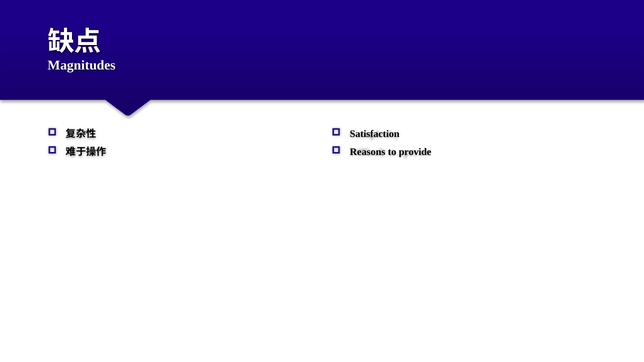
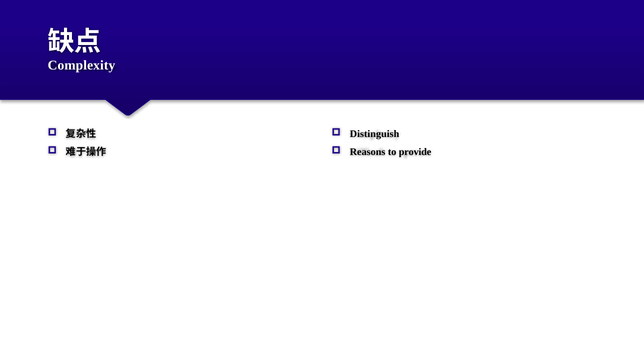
Magnitudes: Magnitudes -> Complexity (81, 65)
Satisfaction: Satisfaction -> Distinguish (375, 134)
